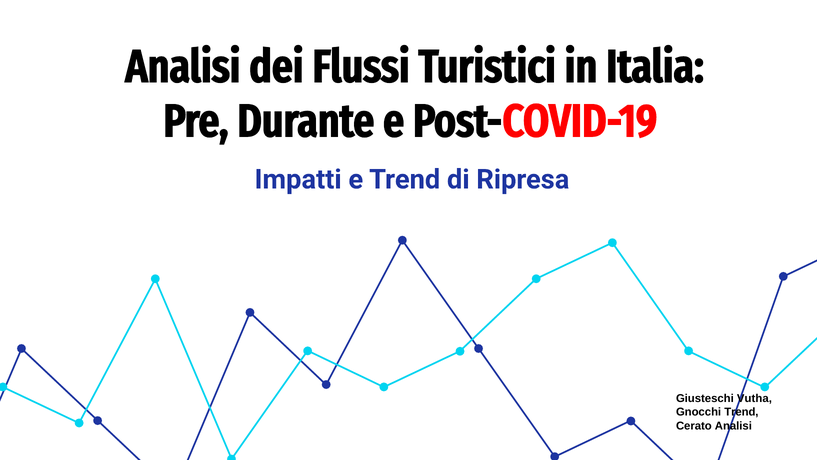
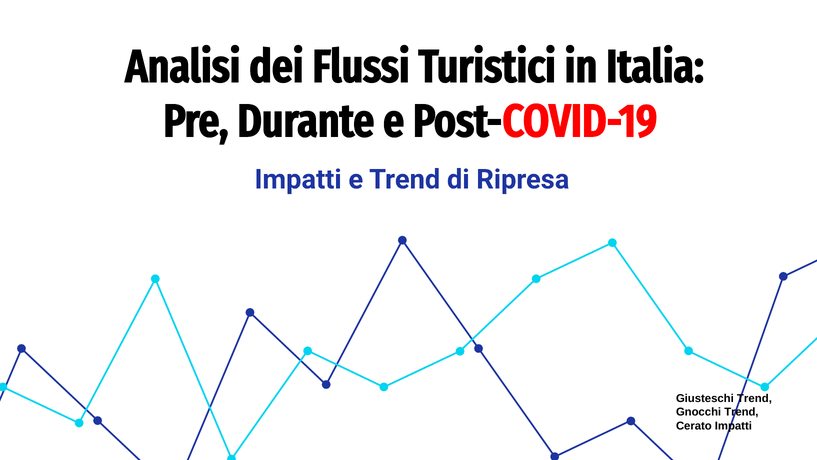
Giusteschi Vutha: Vutha -> Trend (754, 398)
Cerato Analisi: Analisi -> Impatti (733, 425)
